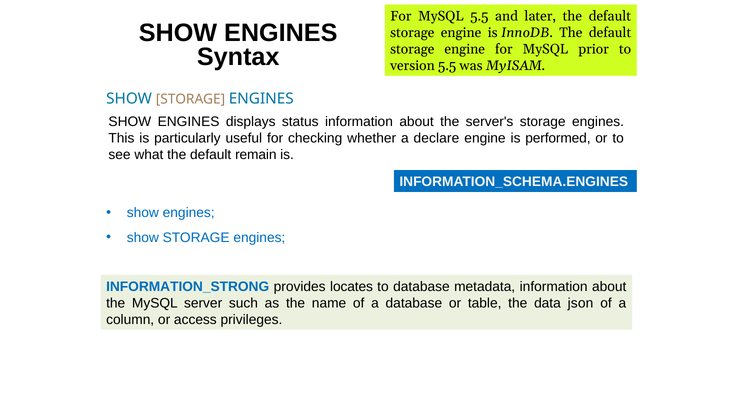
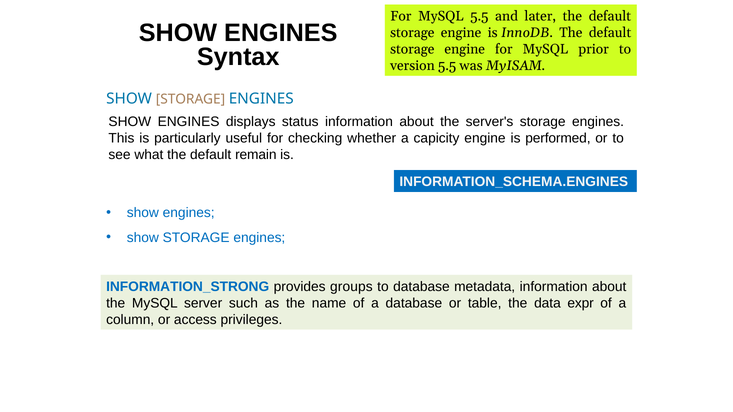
declare: declare -> capicity (437, 138)
locates: locates -> groups (351, 287)
json: json -> expr (581, 303)
